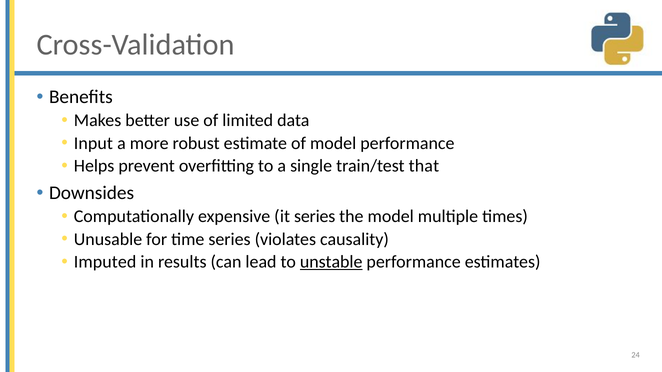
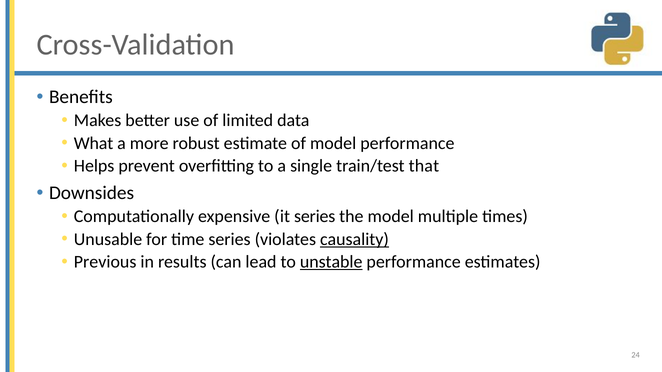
Input: Input -> What (94, 143)
causality underline: none -> present (354, 239)
Imputed: Imputed -> Previous (105, 262)
